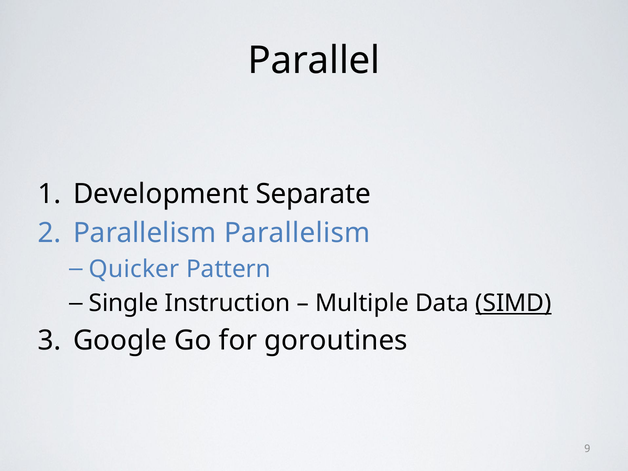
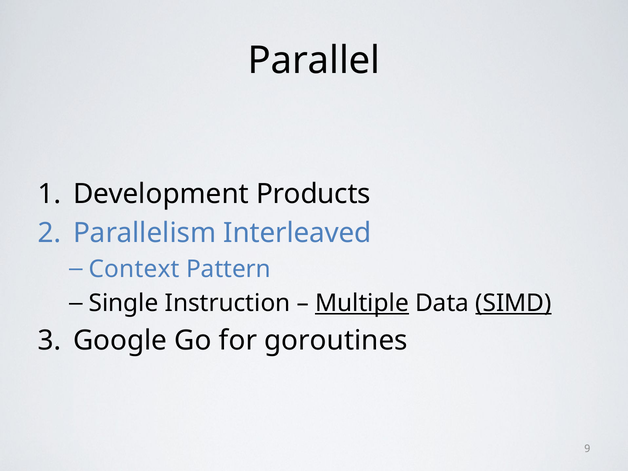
Separate: Separate -> Products (313, 194)
Parallelism Parallelism: Parallelism -> Interleaved (298, 233)
Quicker: Quicker -> Context (134, 269)
Multiple underline: none -> present (362, 303)
